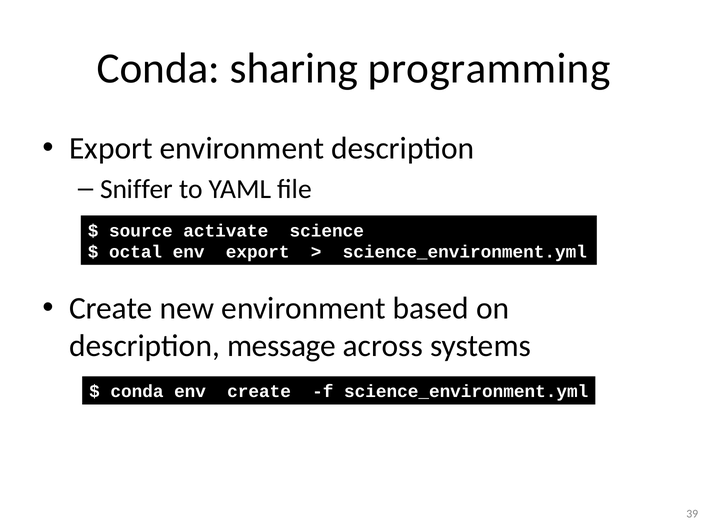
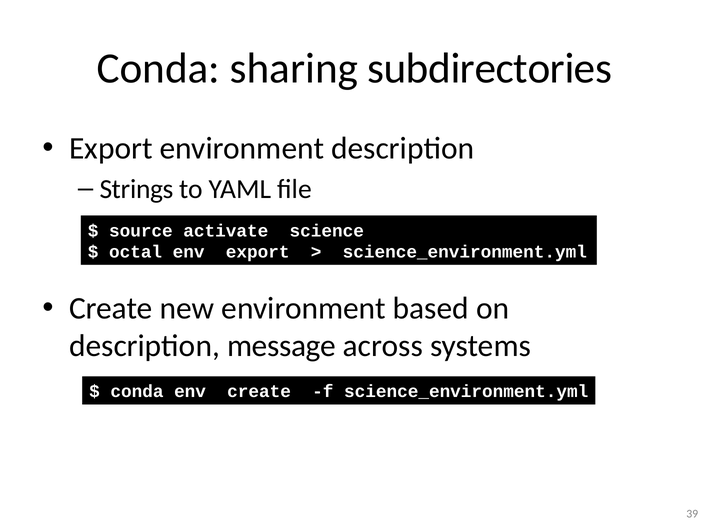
programming: programming -> subdirectories (490, 69)
Sniffer: Sniffer -> Strings (137, 189)
